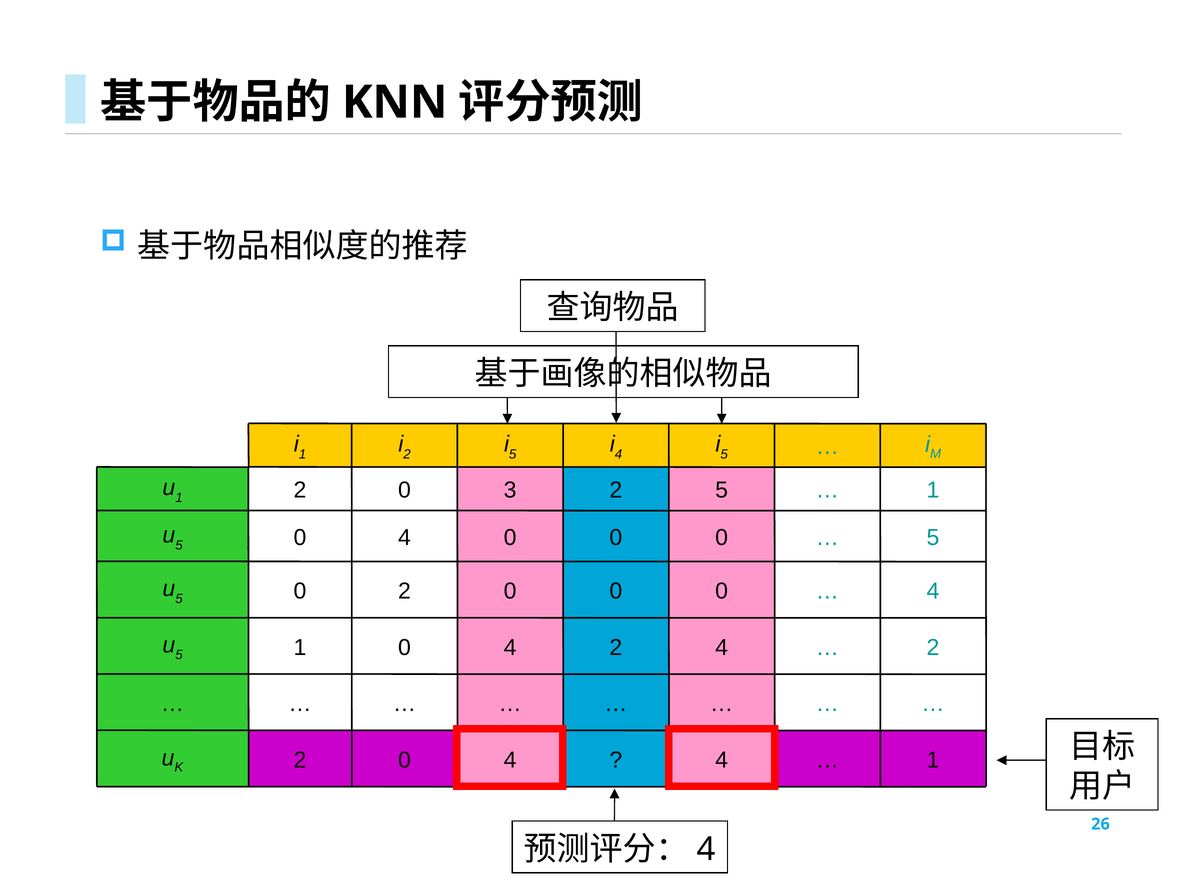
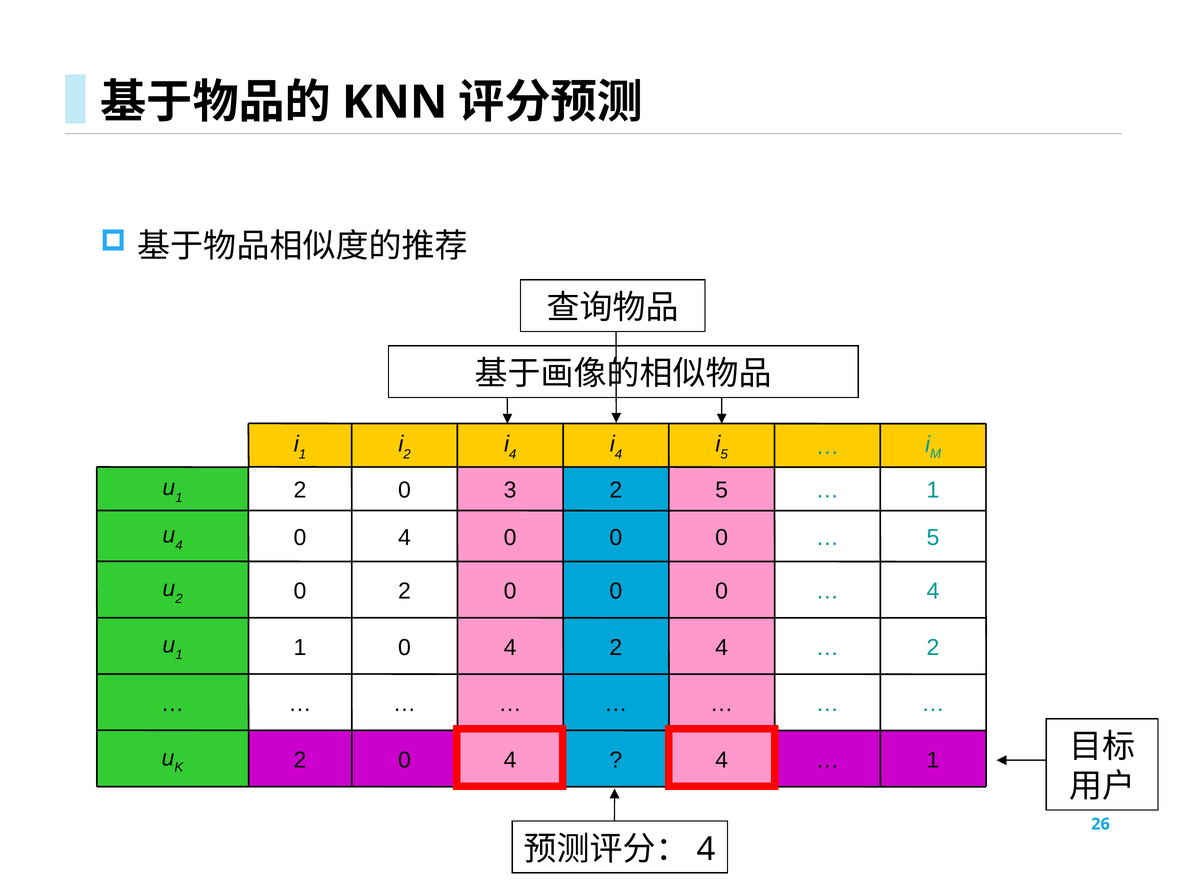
5: 5 -> 4 (513, 454)
5: 5 -> 4 (179, 545)
5: 5 -> 2 (179, 598)
5: 5 -> 1 (179, 655)
